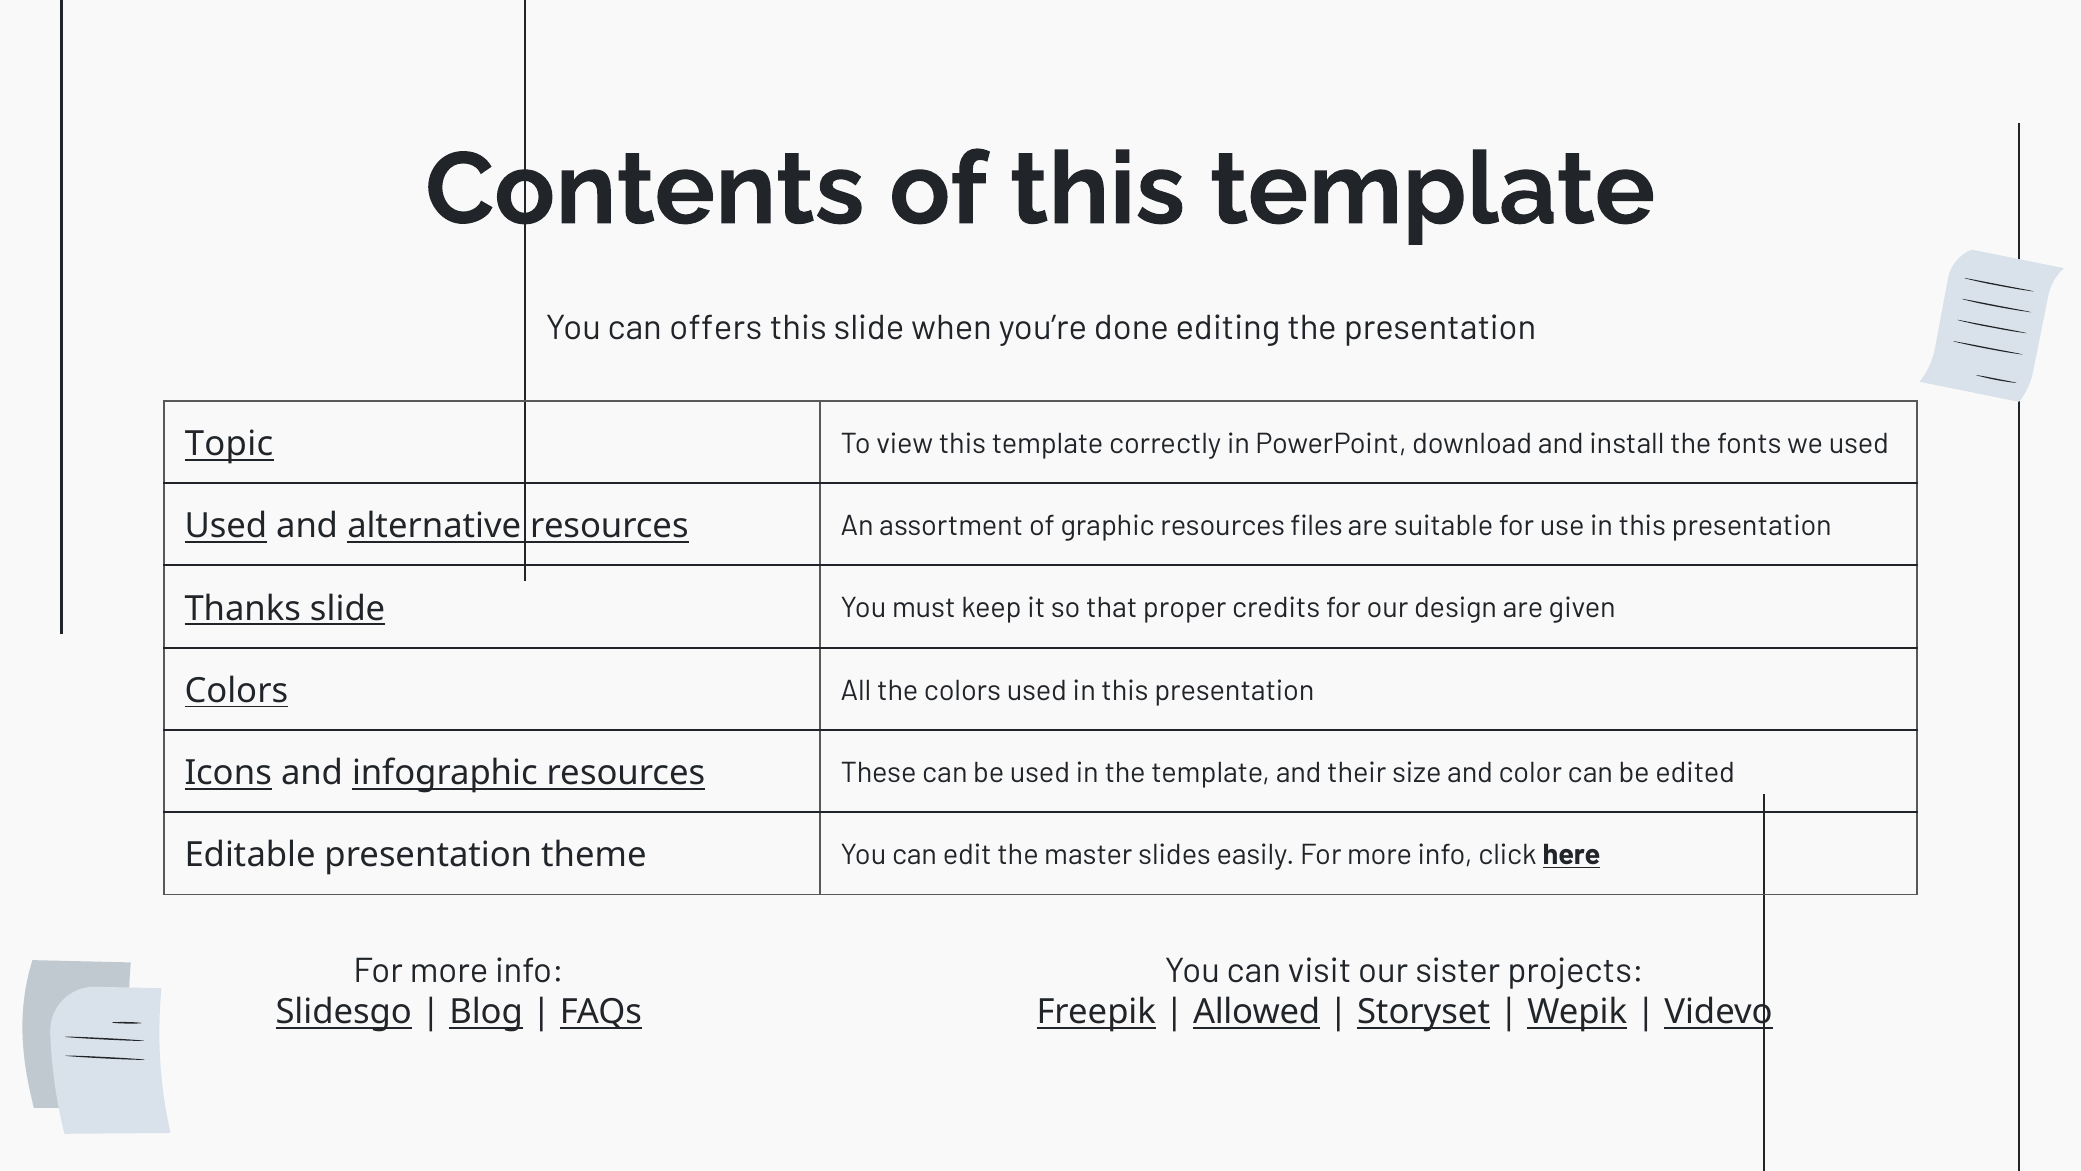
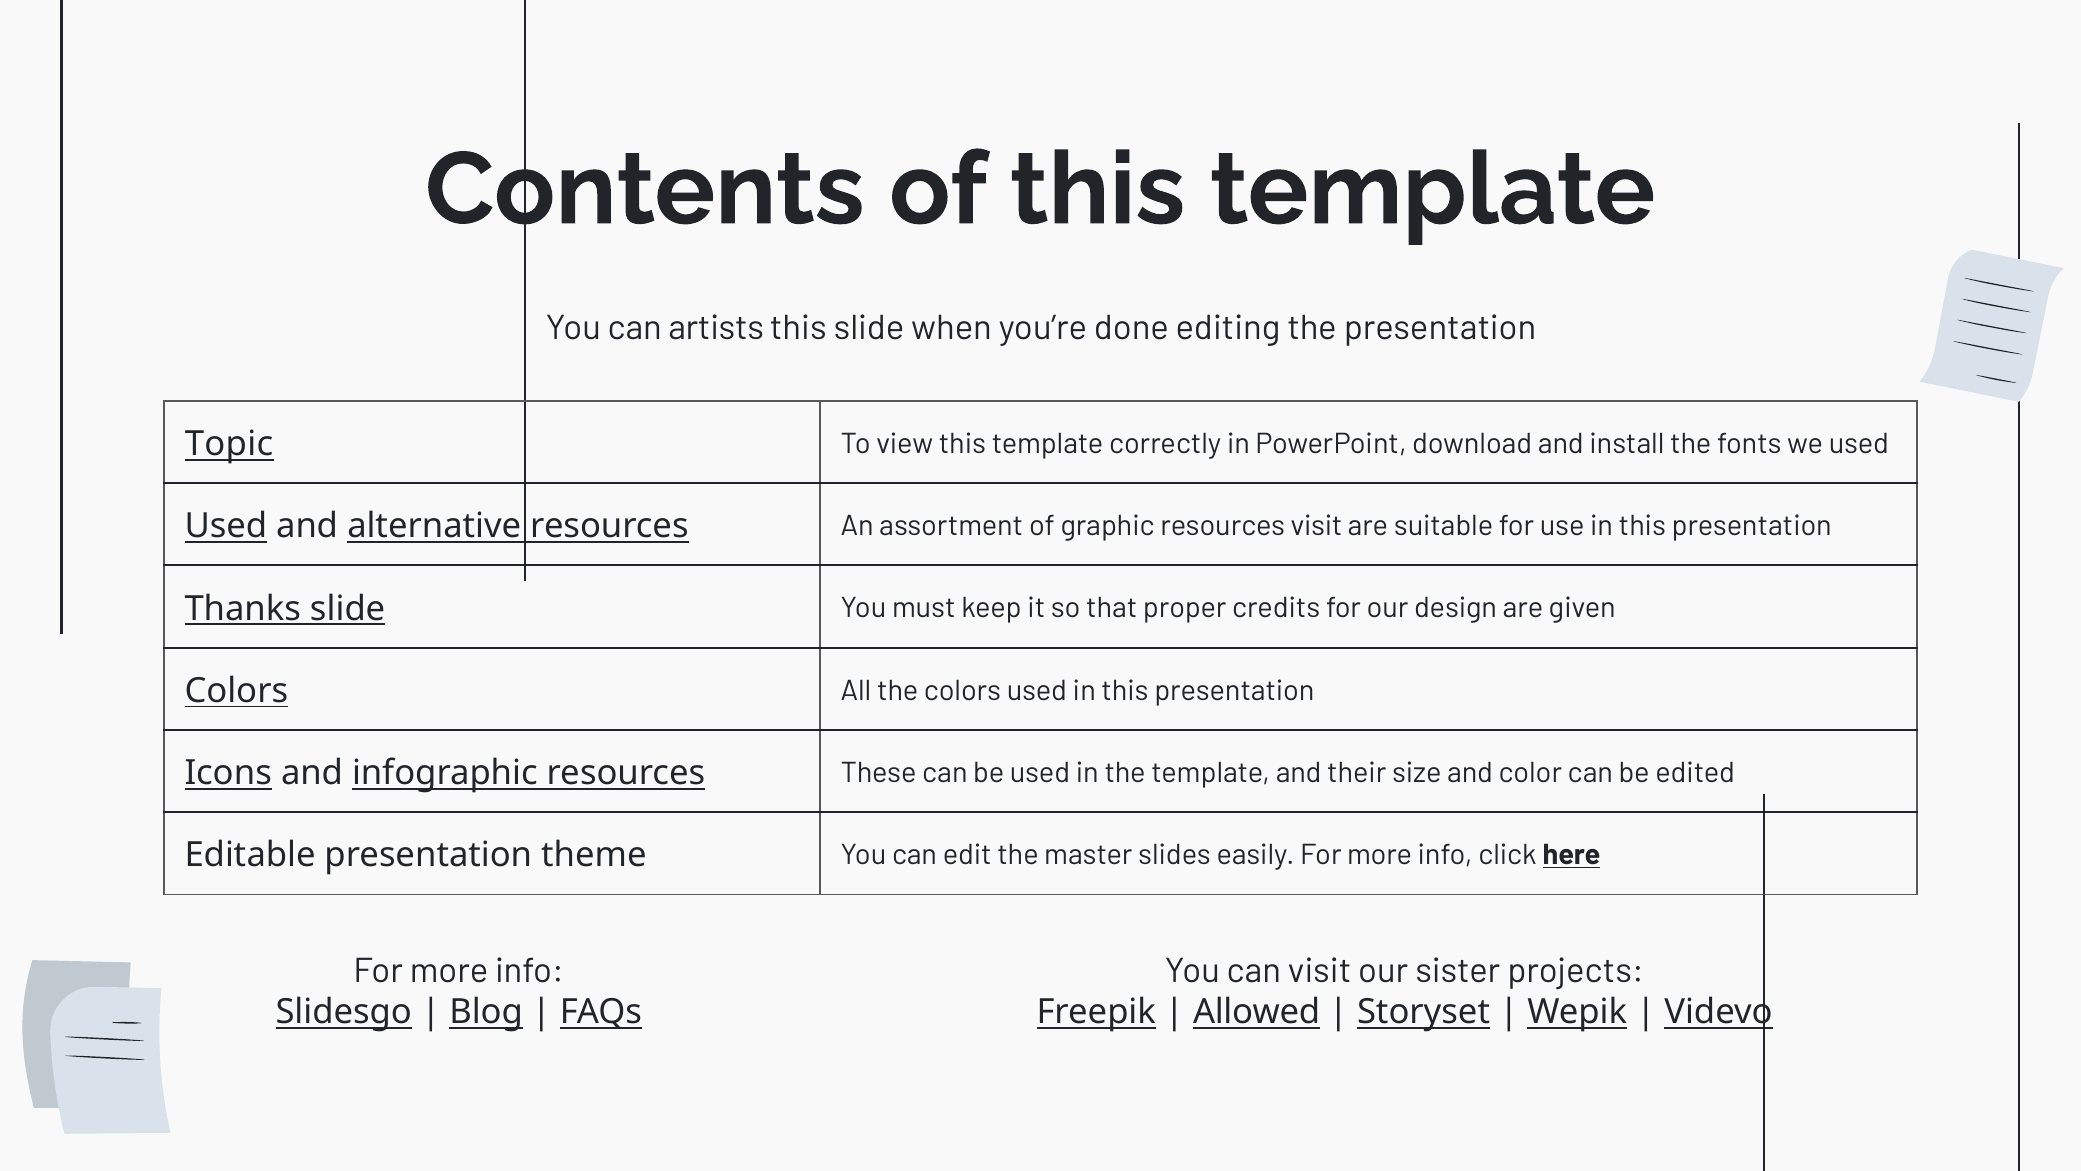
offers: offers -> artists (716, 328)
resources files: files -> visit (1317, 526)
